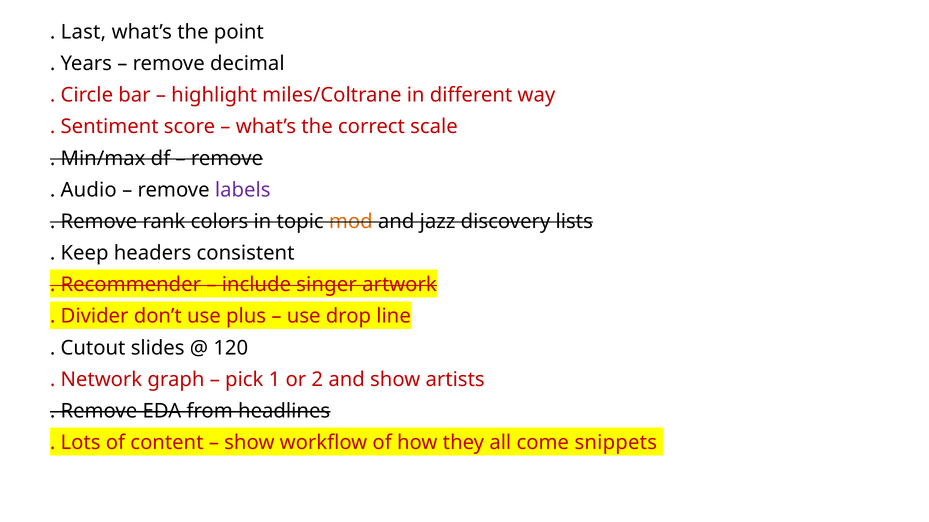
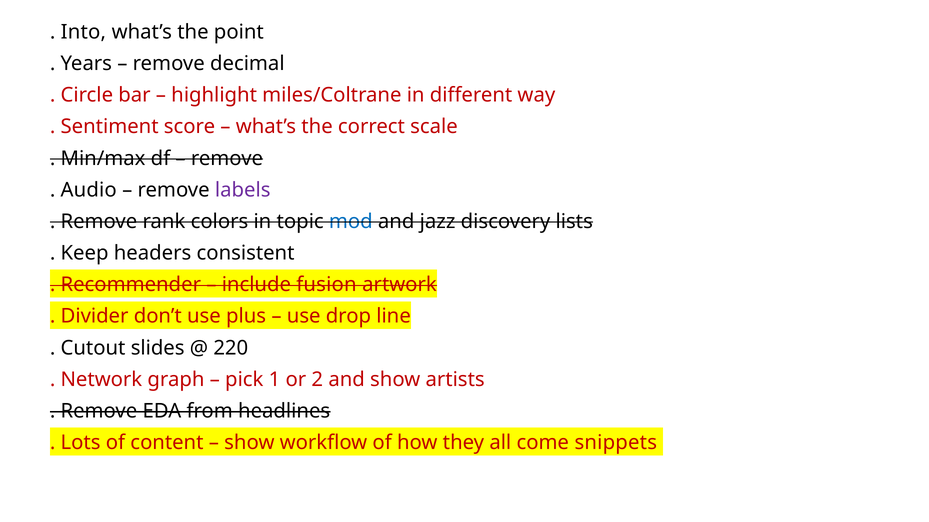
Last: Last -> Into (83, 32)
mod colour: orange -> blue (351, 222)
singer: singer -> fusion (326, 285)
120: 120 -> 220 (231, 348)
